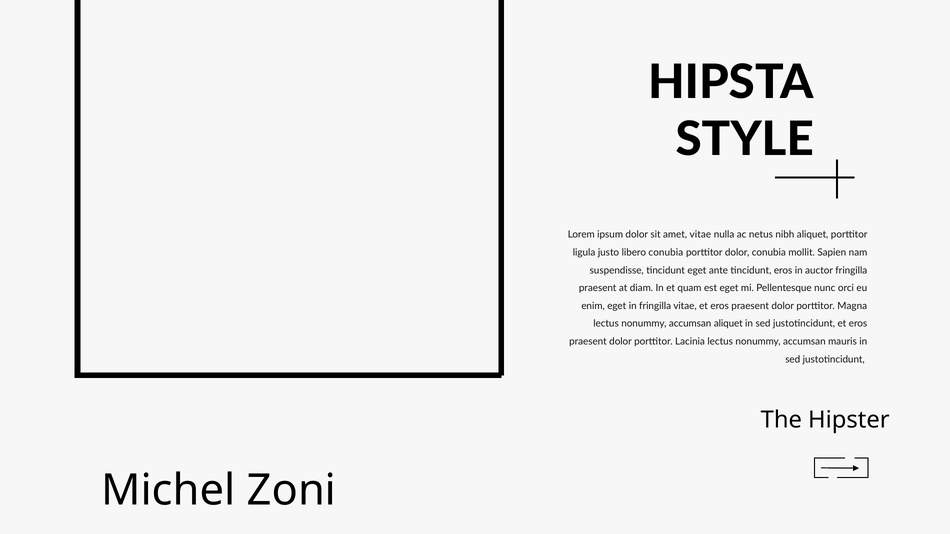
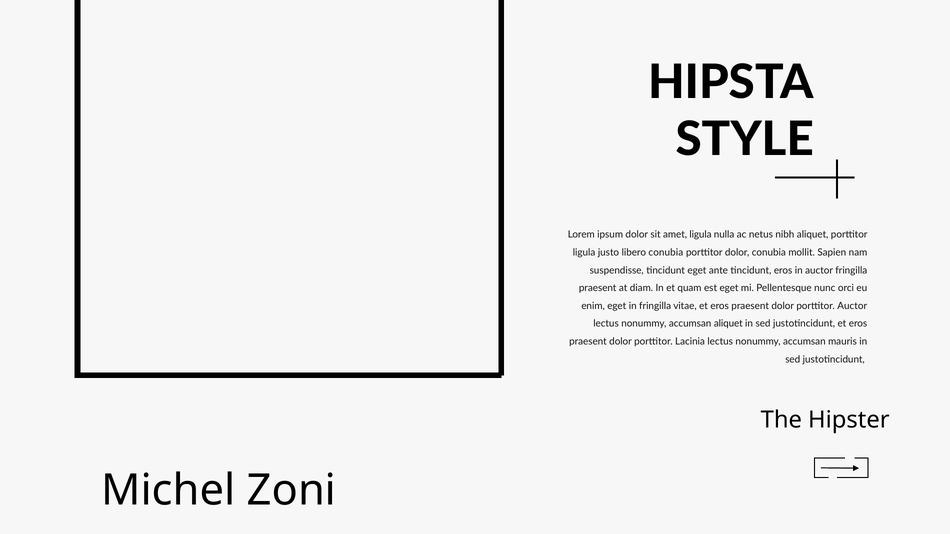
amet vitae: vitae -> ligula (700, 235)
porttitor Magna: Magna -> Auctor (852, 306)
